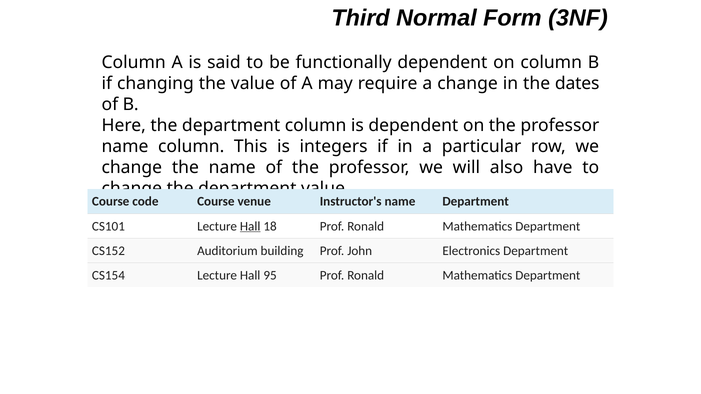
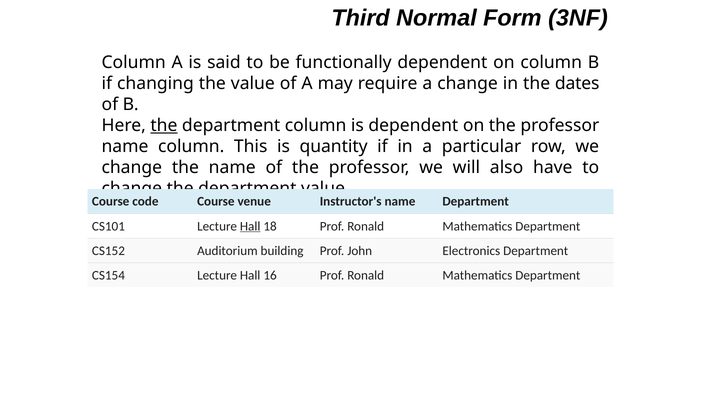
the underline: none -> present (164, 126)
integers: integers -> quantity (334, 147)
95: 95 -> 16 (270, 275)
